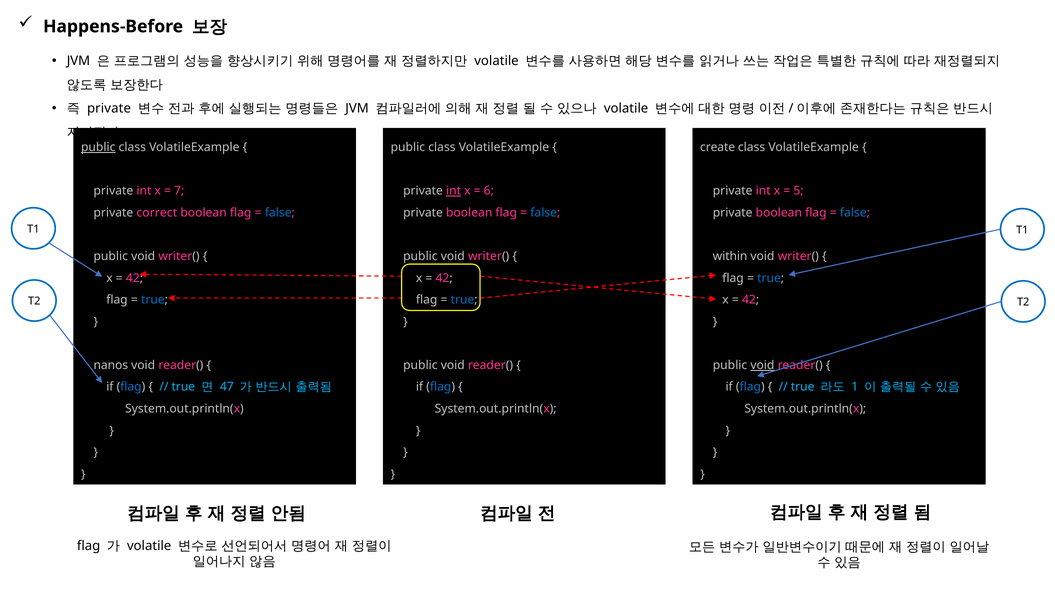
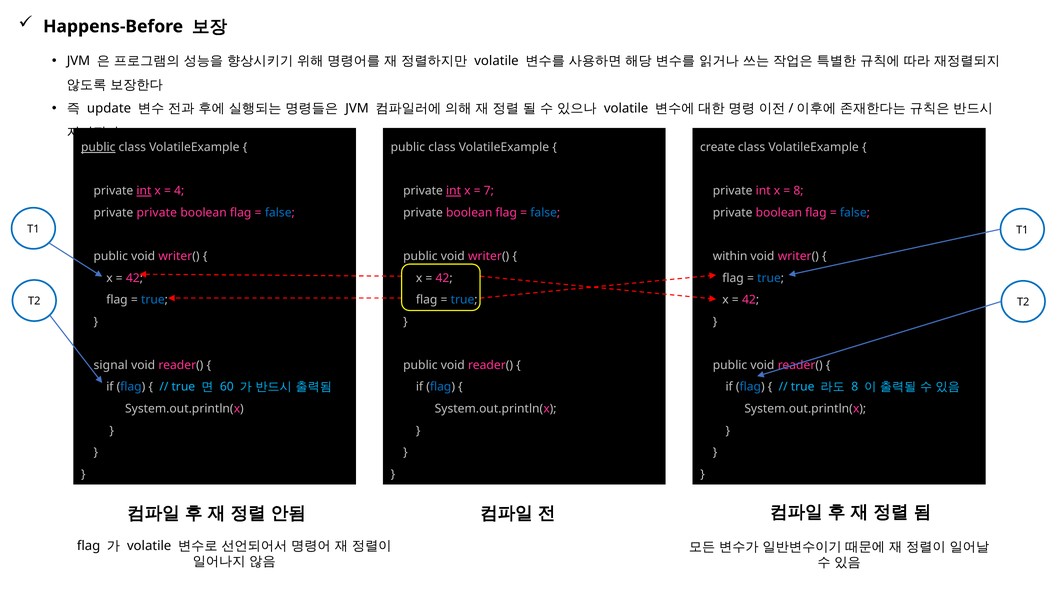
private: private -> update (109, 108)
int underline: none -> present (144, 191)
7: 7 -> 4 (179, 191)
6: 6 -> 7 (489, 191)
5: 5 -> 8 (798, 191)
private correct: correct -> private (157, 212)
nanos: nanos -> signal (111, 365)
void underline: present -> none (762, 365)
47: 47 -> 60 (227, 387)
1: 1 -> 8 (855, 387)
